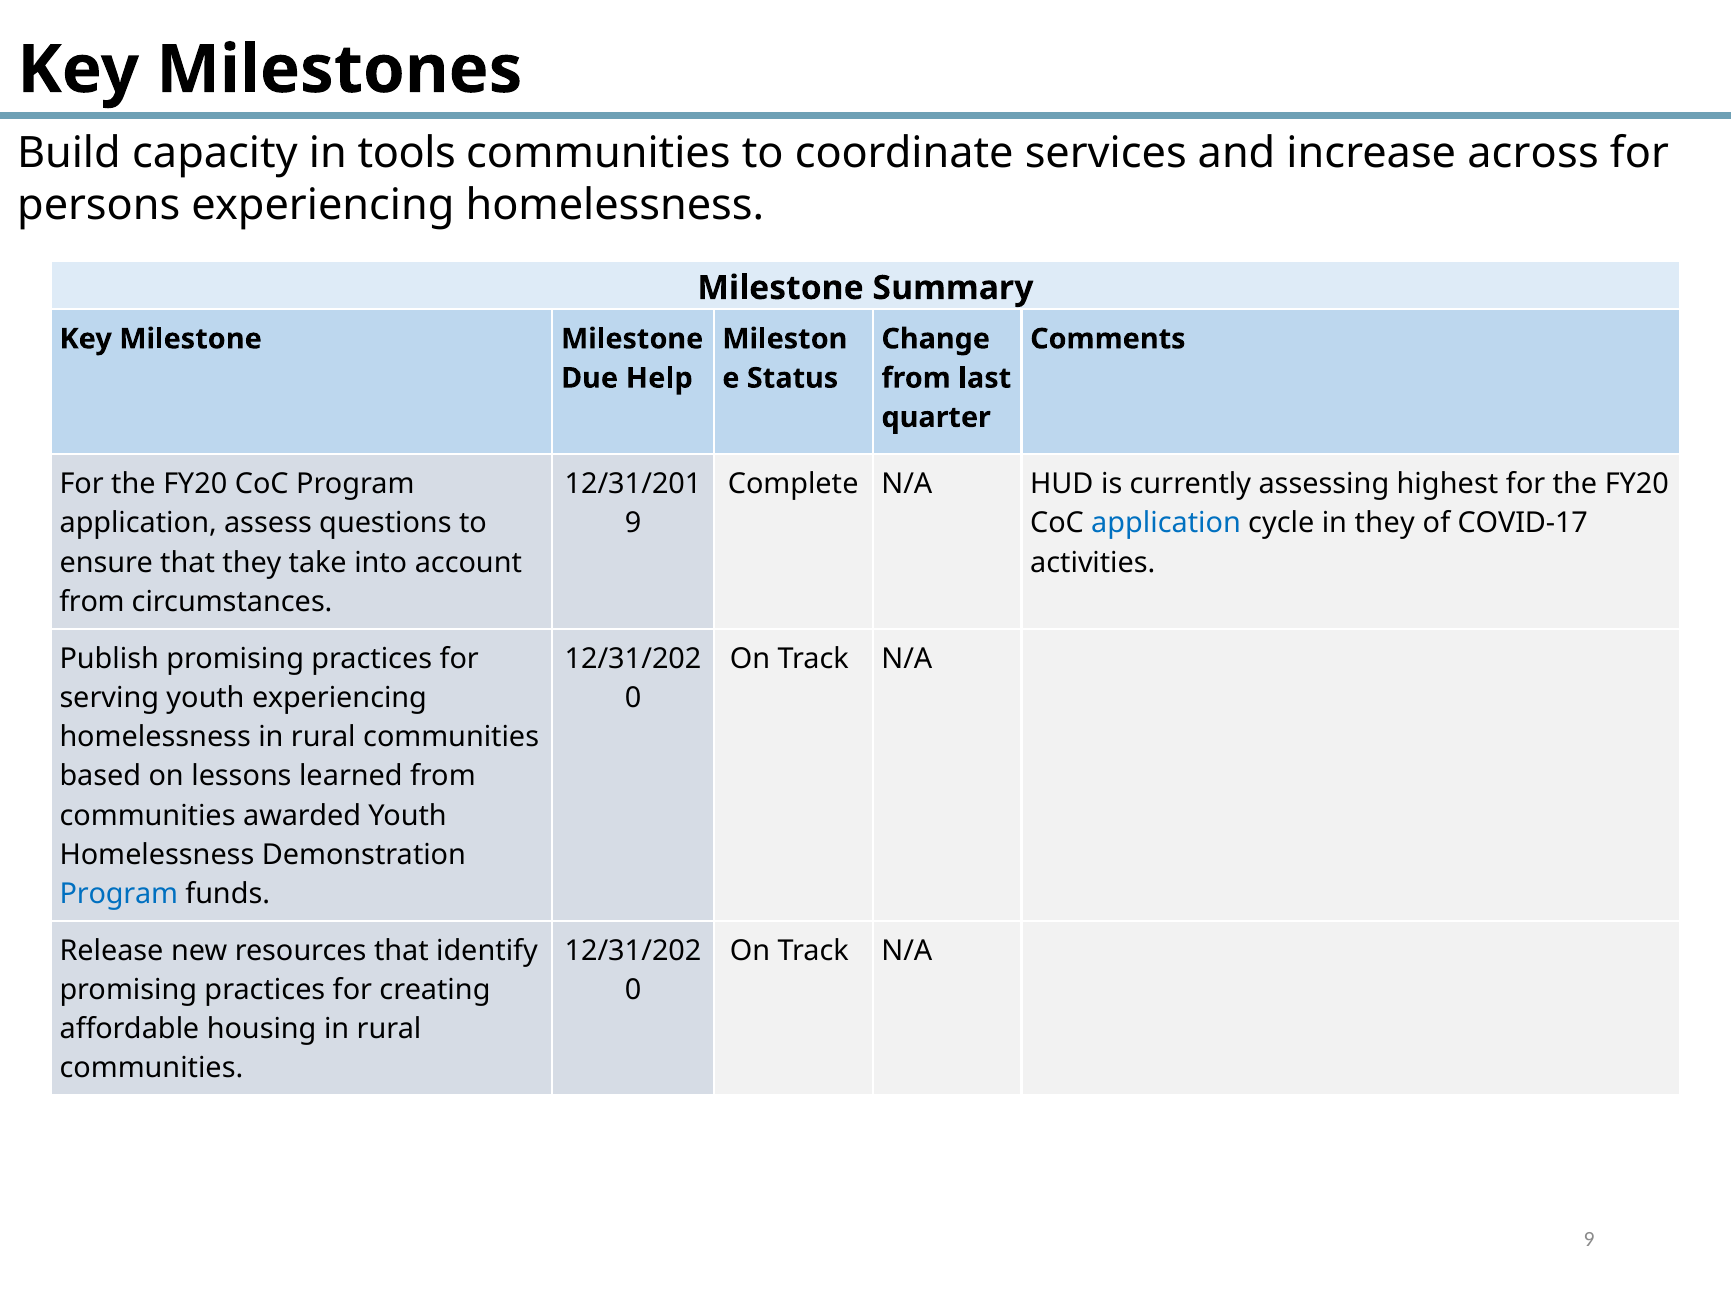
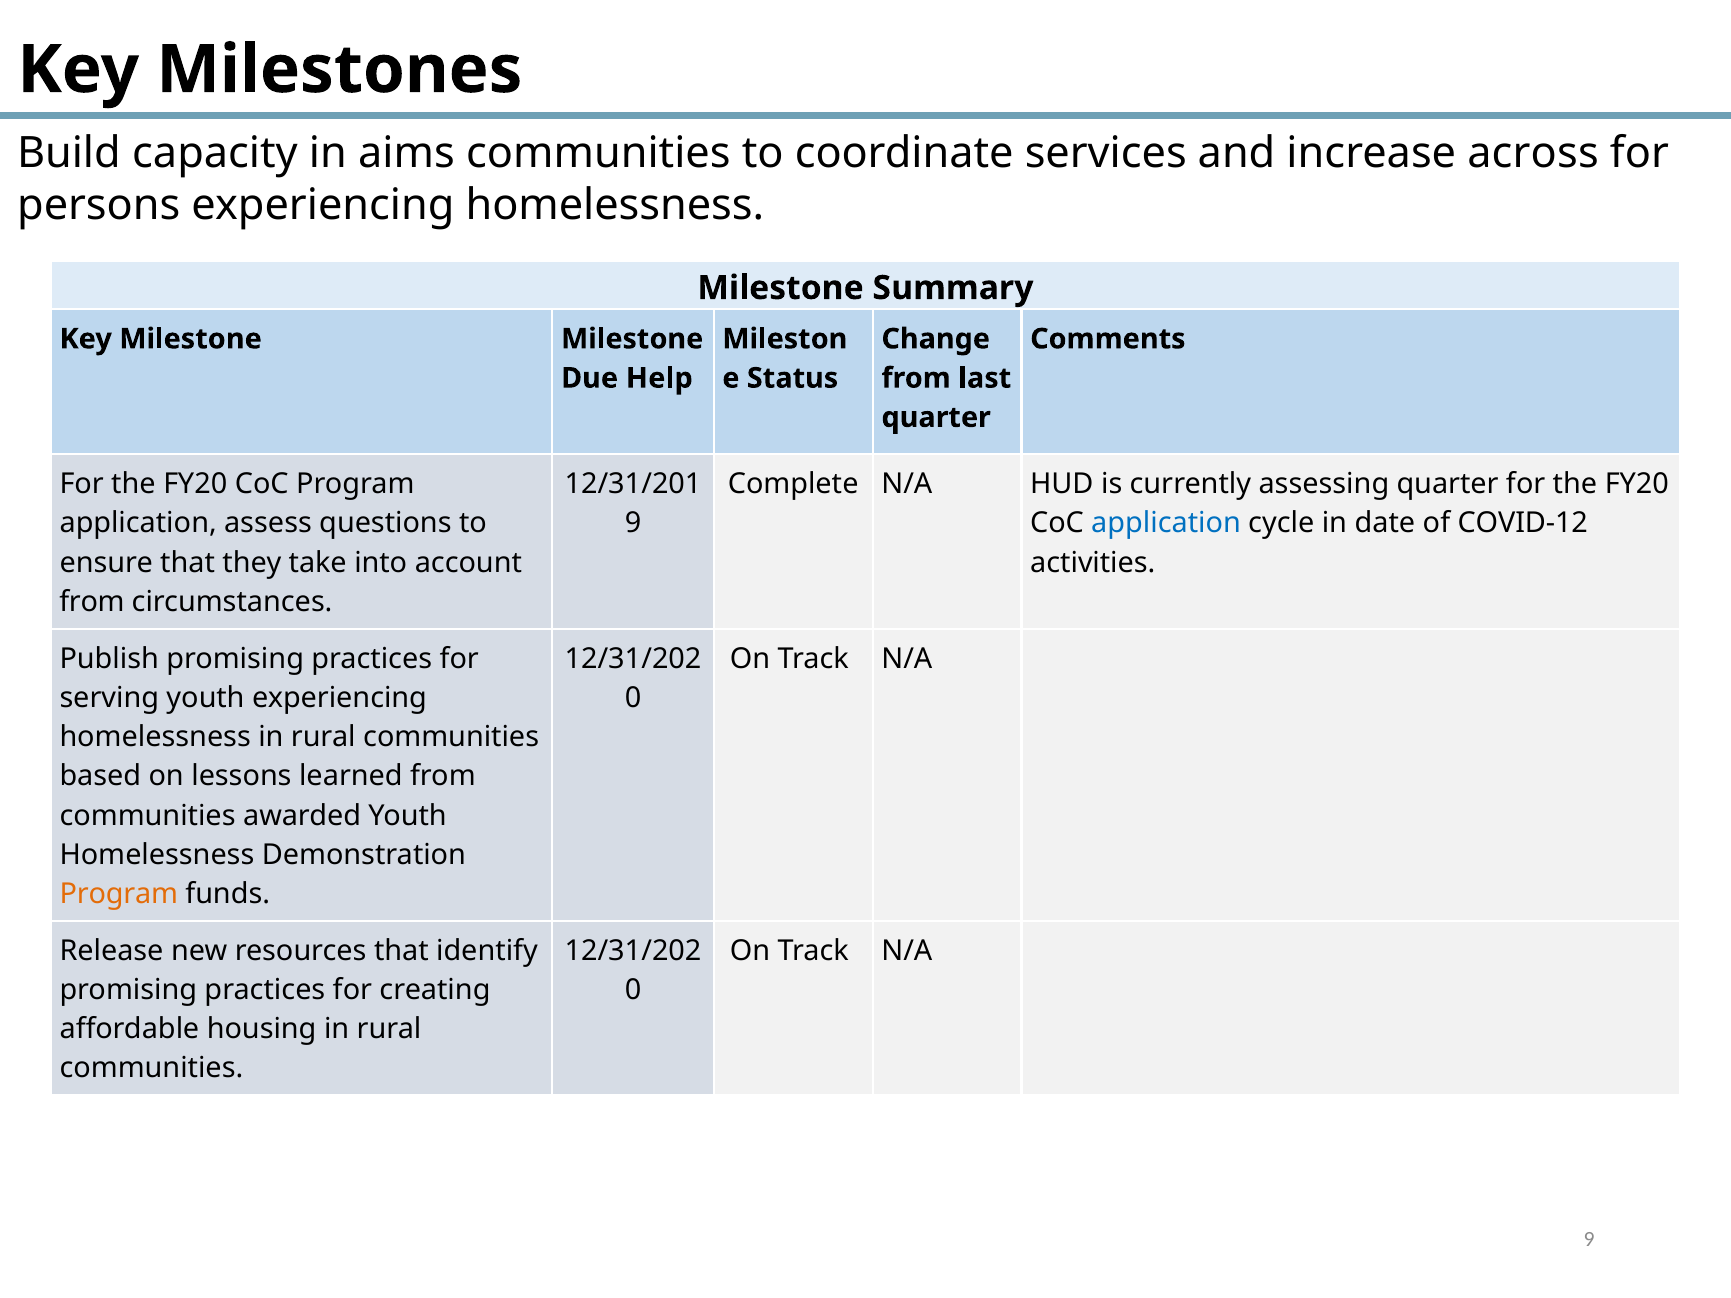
tools: tools -> aims (406, 153)
assessing highest: highest -> quarter (1448, 484)
in they: they -> date (1385, 524)
COVID-17: COVID-17 -> COVID-12 (1523, 524)
Program colour: blue -> orange (119, 894)
